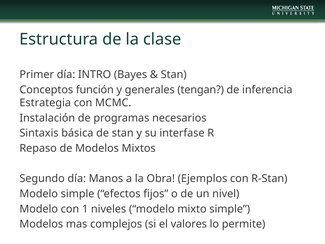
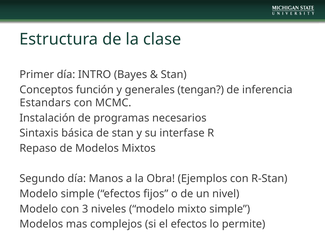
Estrategia: Estrategia -> Estandars (45, 103)
1: 1 -> 3 (85, 209)
el valores: valores -> efectos (189, 224)
